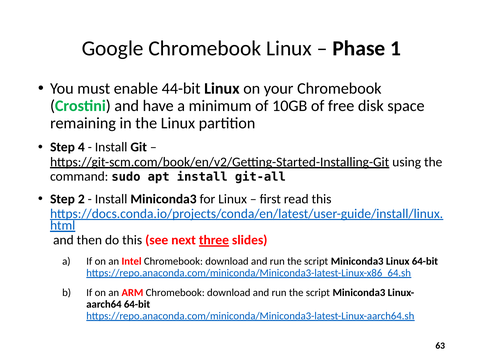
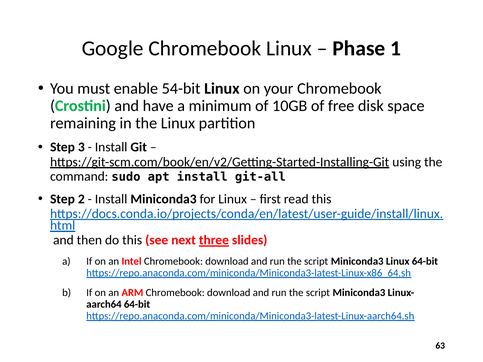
44-bit: 44-bit -> 54-bit (181, 89)
4: 4 -> 3 (81, 147)
